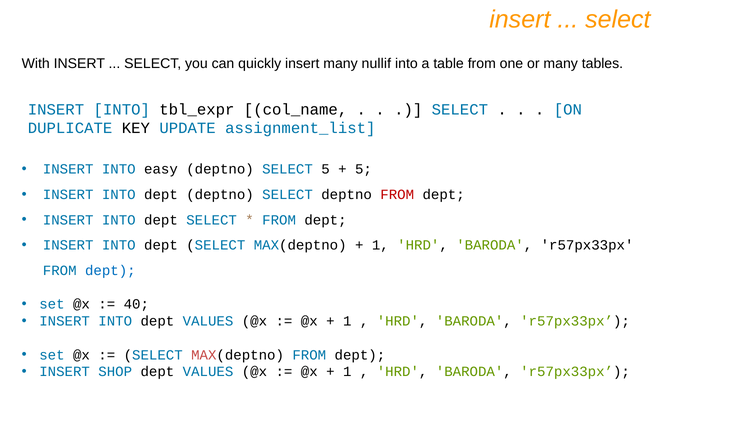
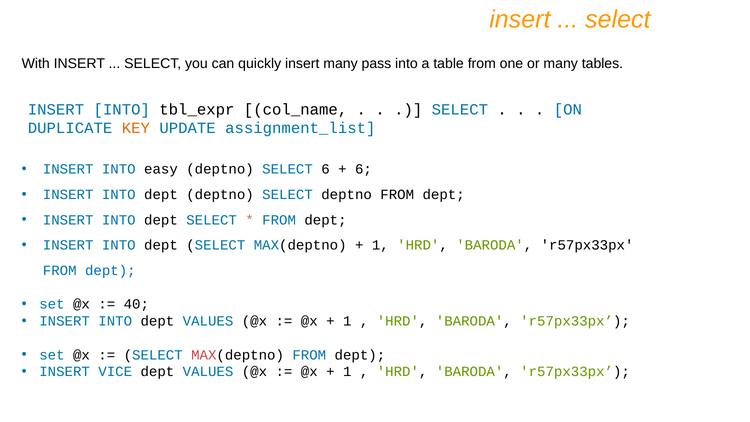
nullif: nullif -> pass (376, 64)
KEY colour: black -> orange (136, 128)
SELECT 5: 5 -> 6 (325, 169)
5: 5 -> 6 (363, 169)
FROM colour: red -> black (397, 195)
SHOP: SHOP -> VICE (115, 372)
